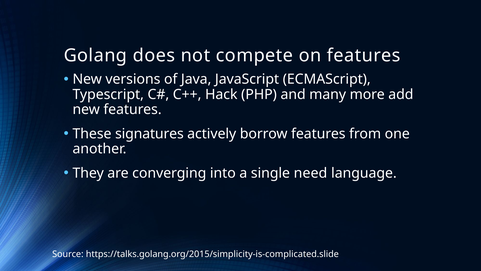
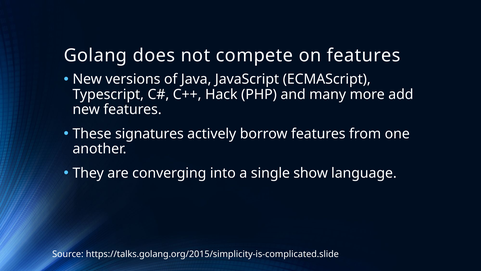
need: need -> show (311, 173)
